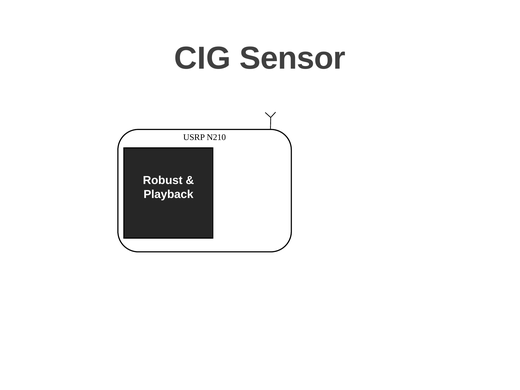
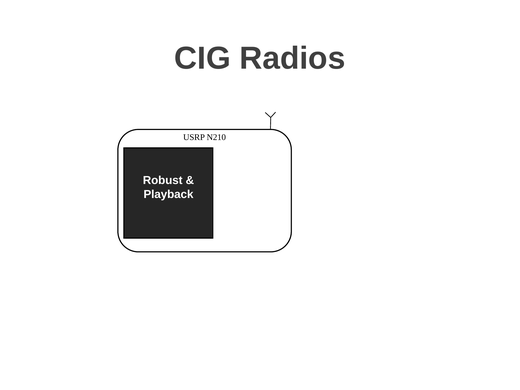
Sensor: Sensor -> Radios (292, 58)
